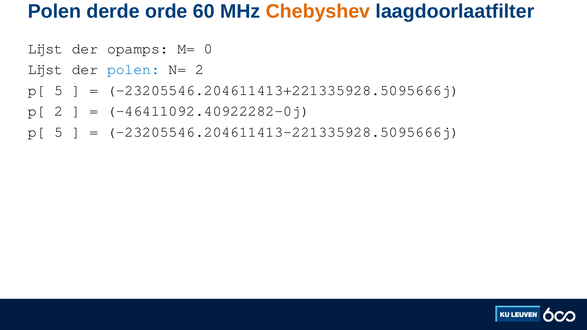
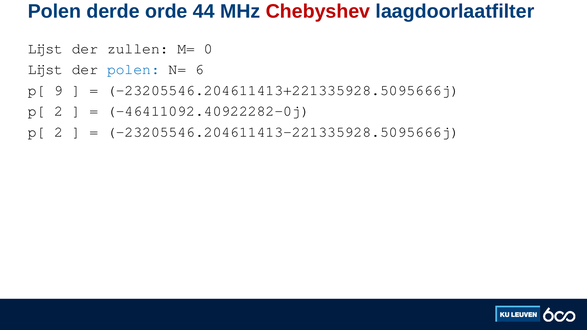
60: 60 -> 44 (204, 11)
Chebyshev colour: orange -> red (318, 11)
opamps: opamps -> zullen (138, 49)
N= 2: 2 -> 6 (199, 70)
5: 5 -> 9 (59, 90)
5: 5 -> 2 (59, 132)
